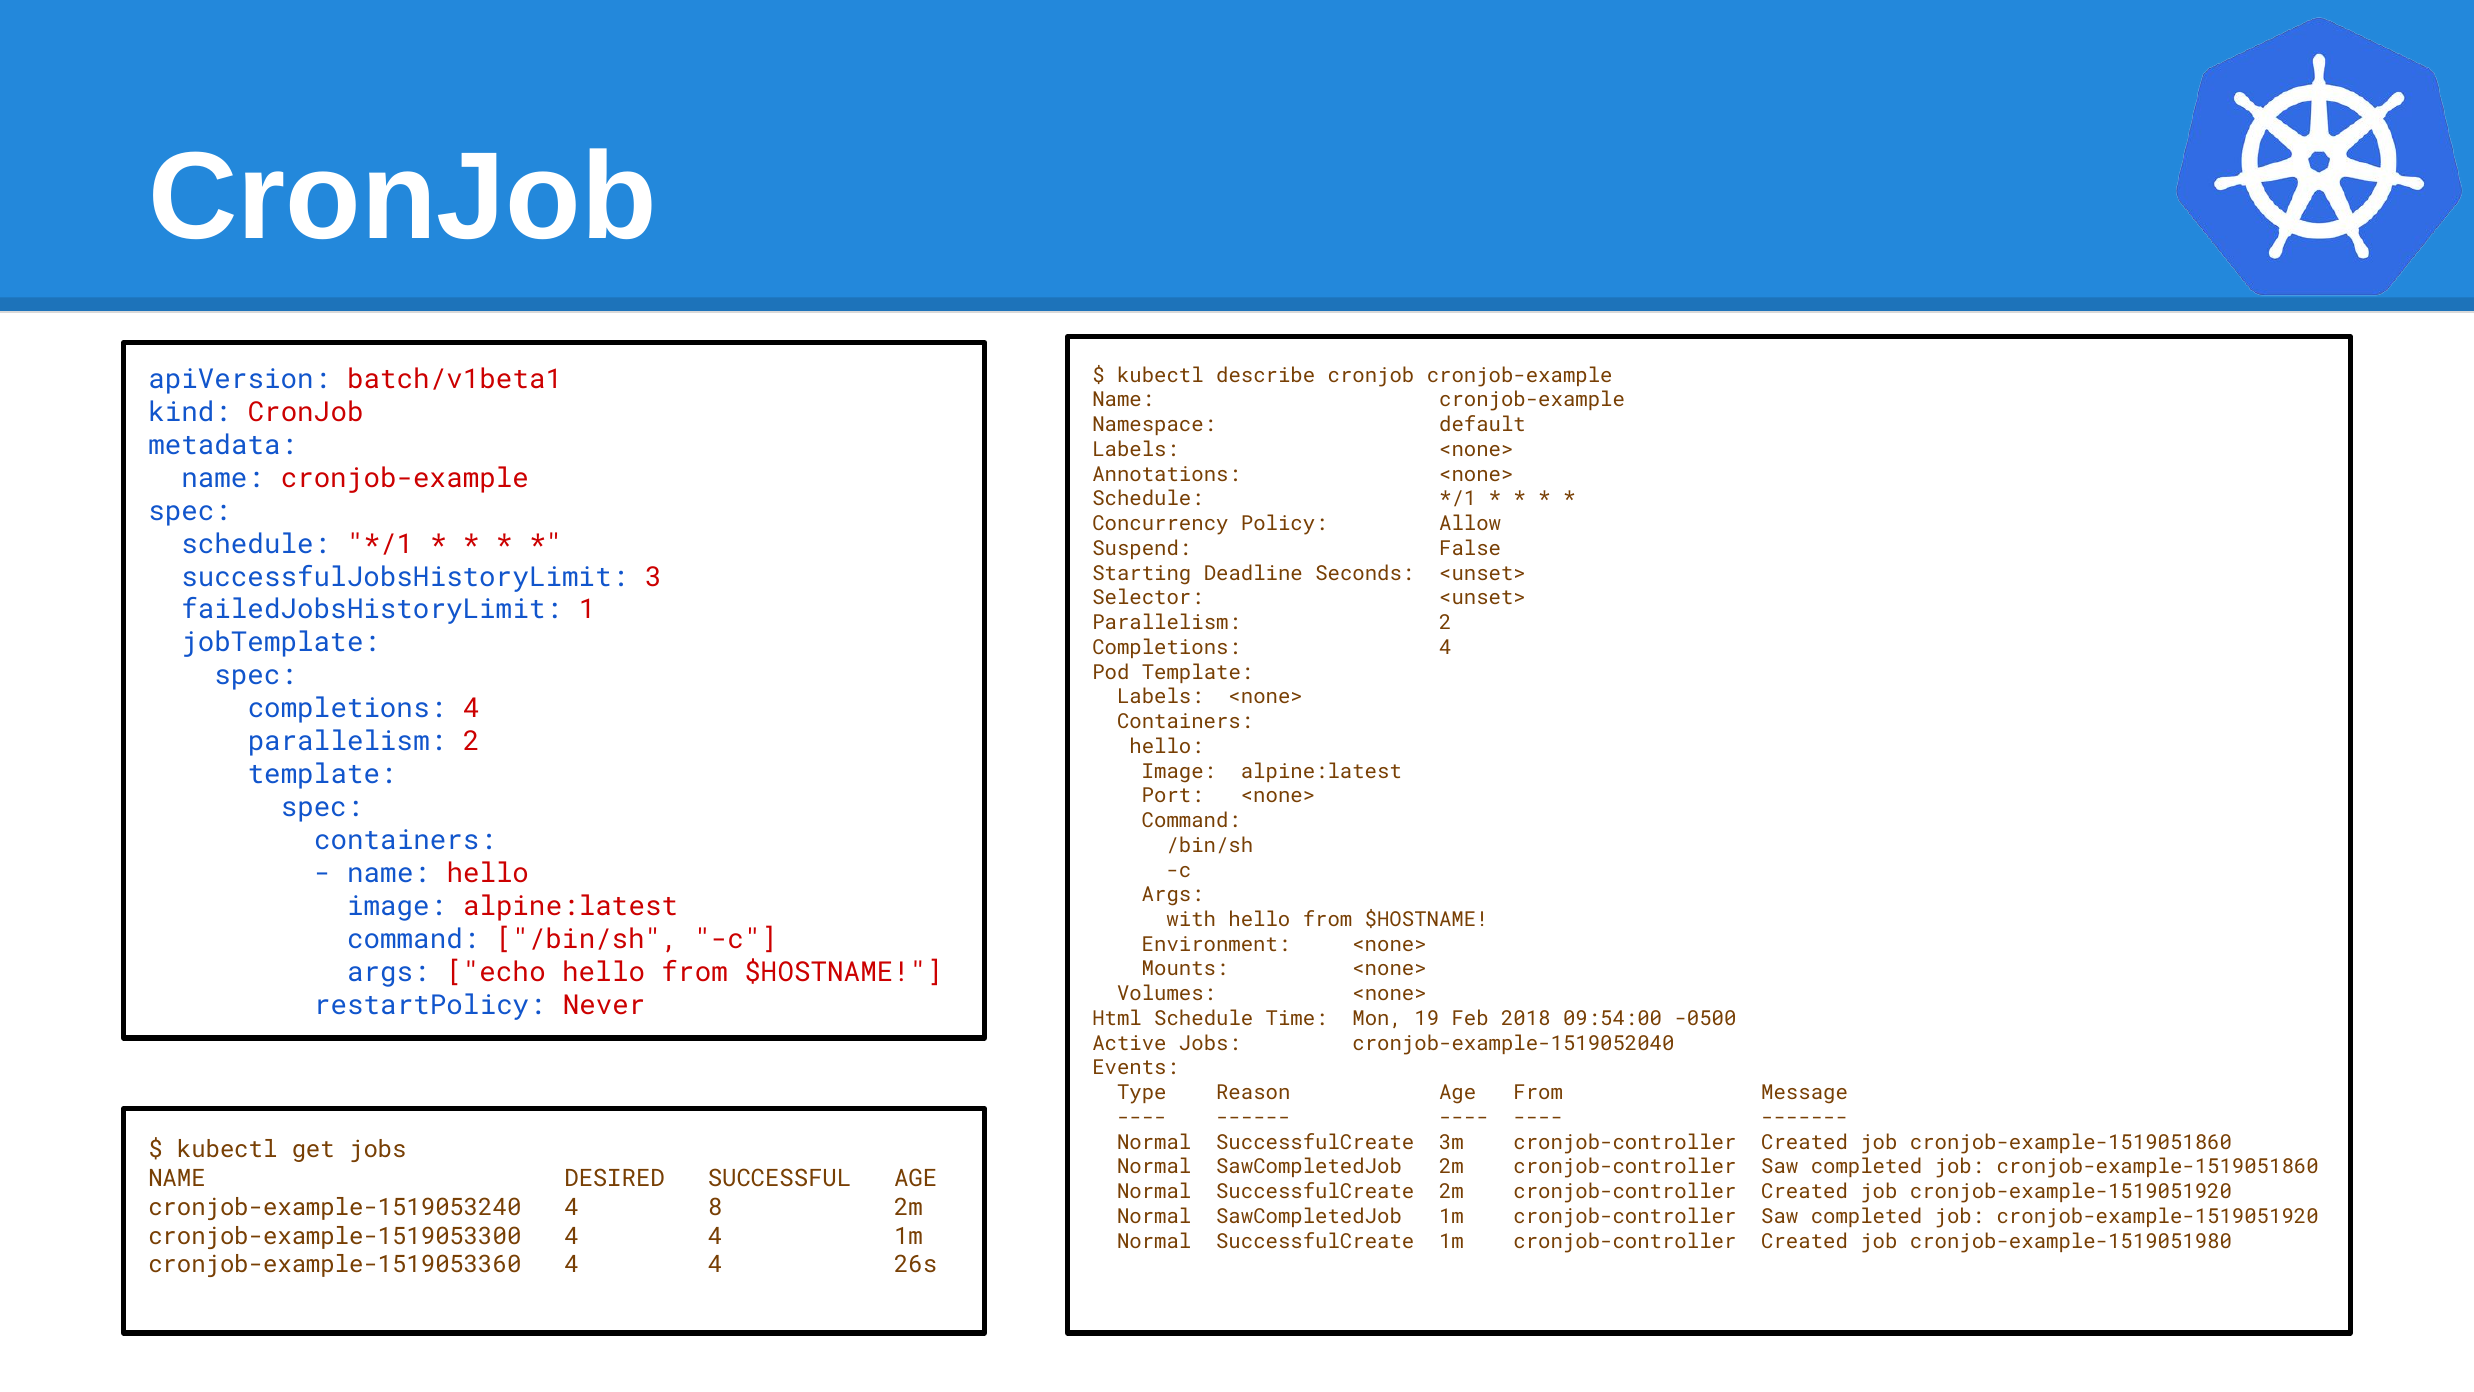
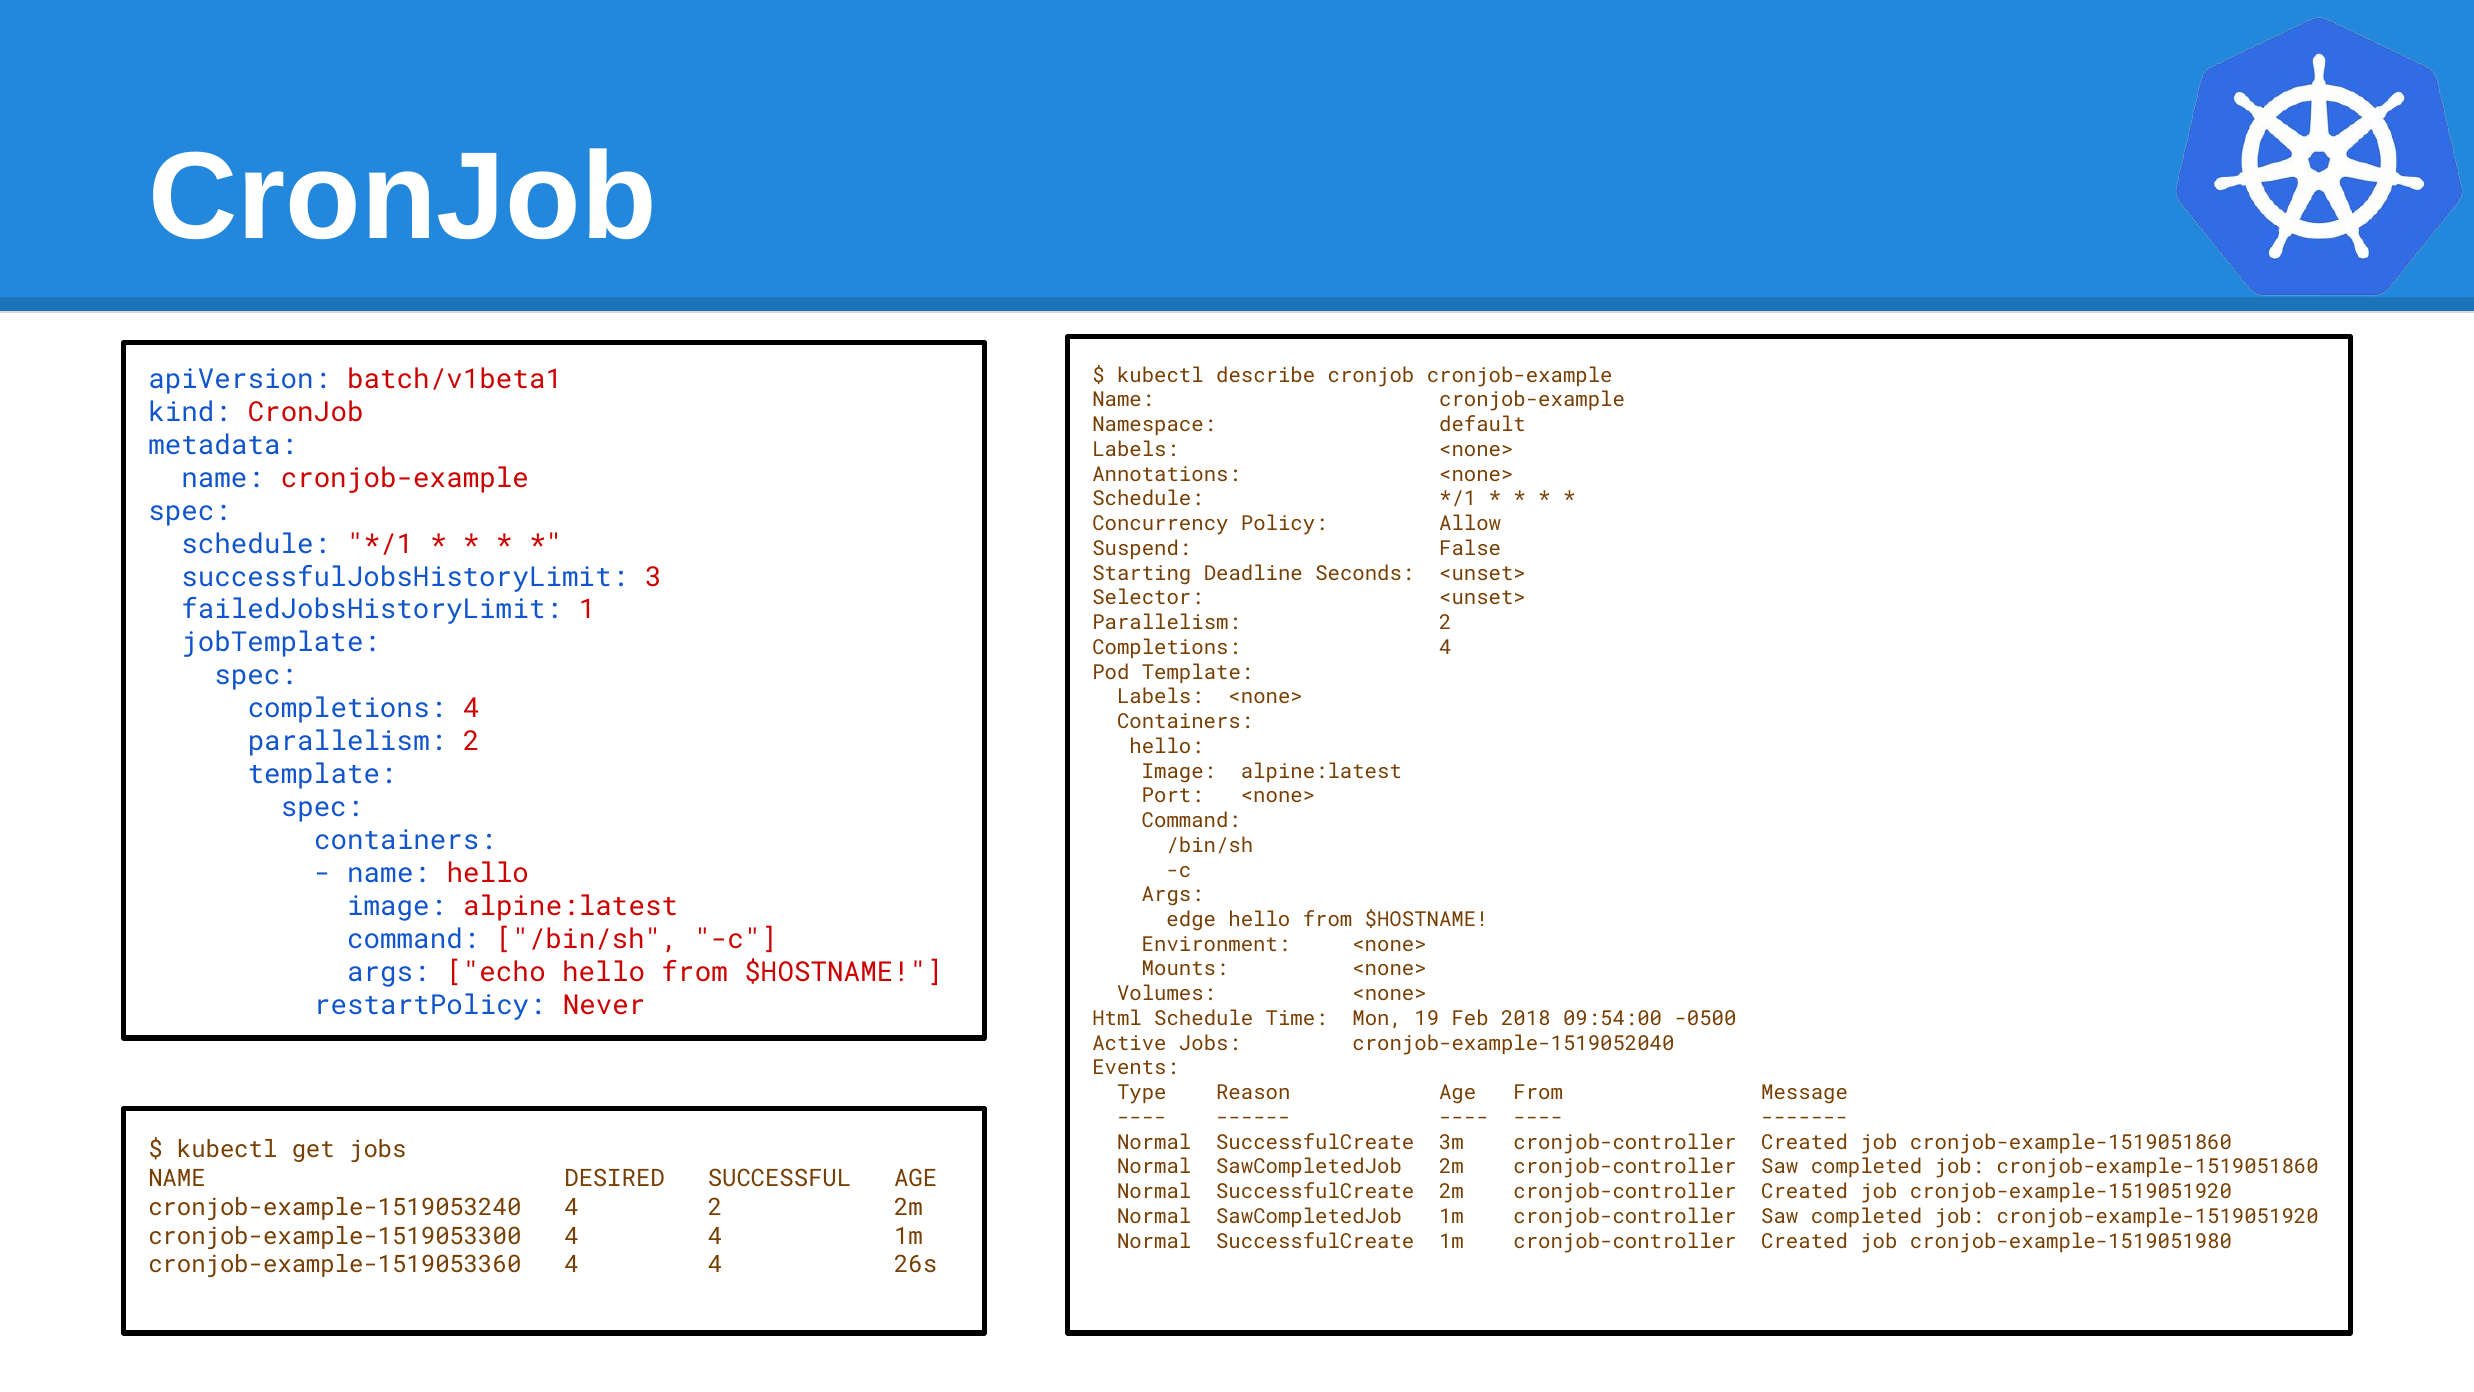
with: with -> edge (1191, 919)
4 8: 8 -> 2 (715, 1207)
